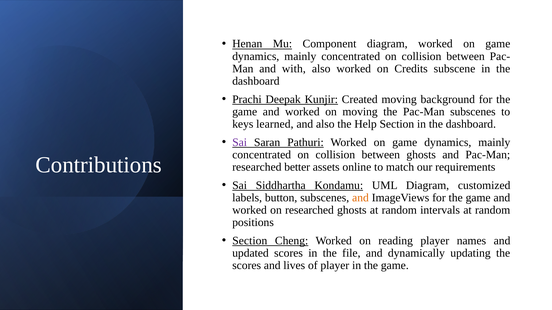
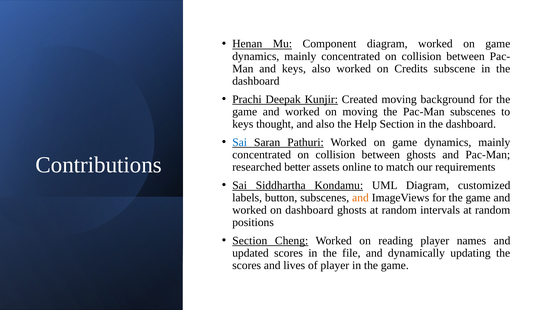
and with: with -> keys (294, 69)
learned: learned -> thought (275, 124)
Sai colour: purple -> blue (240, 142)
on researched: researched -> dashboard (309, 210)
